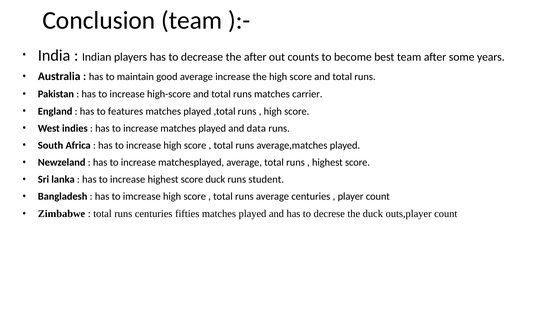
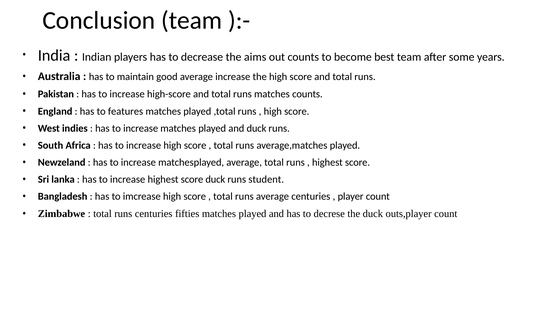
the after: after -> aims (255, 57)
matches carrier: carrier -> counts (307, 94)
and data: data -> duck (256, 128)
